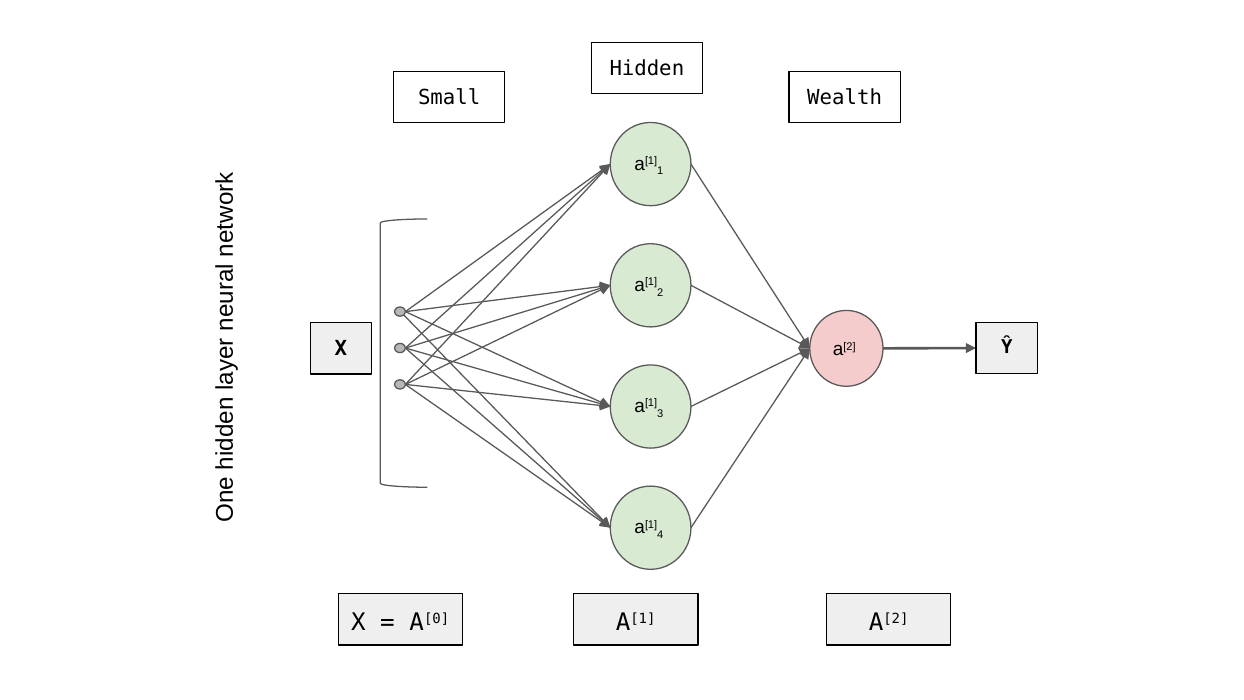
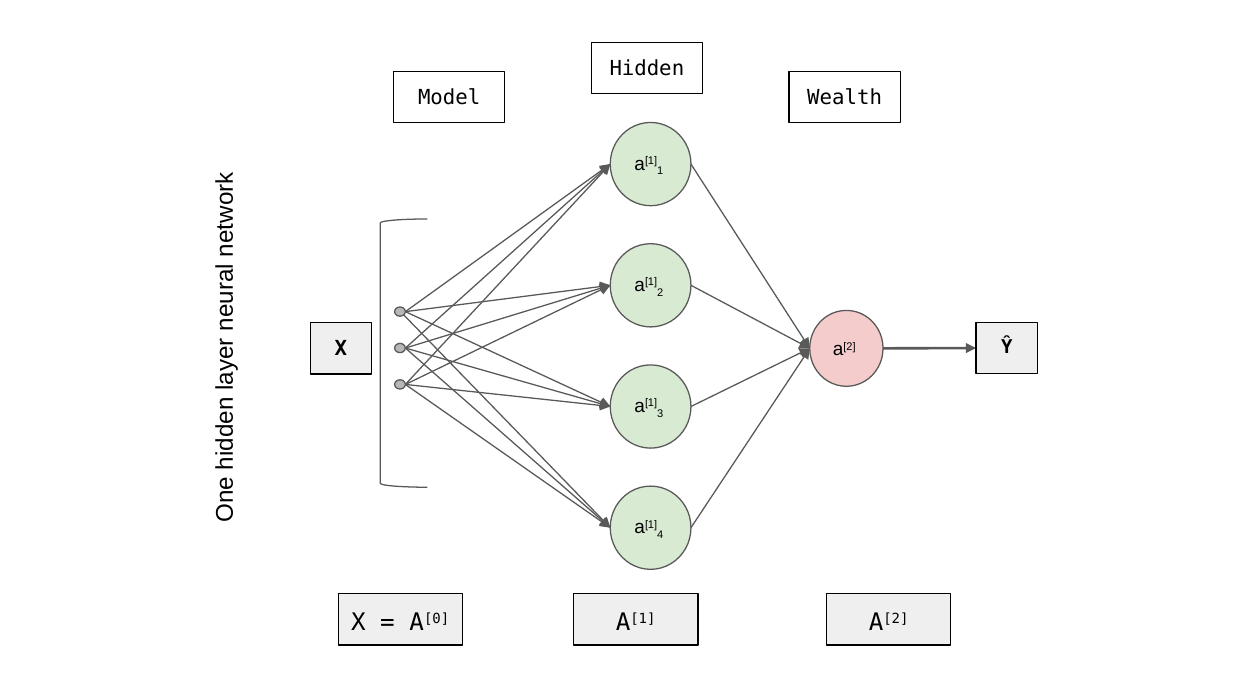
Small: Small -> Model (449, 98)
